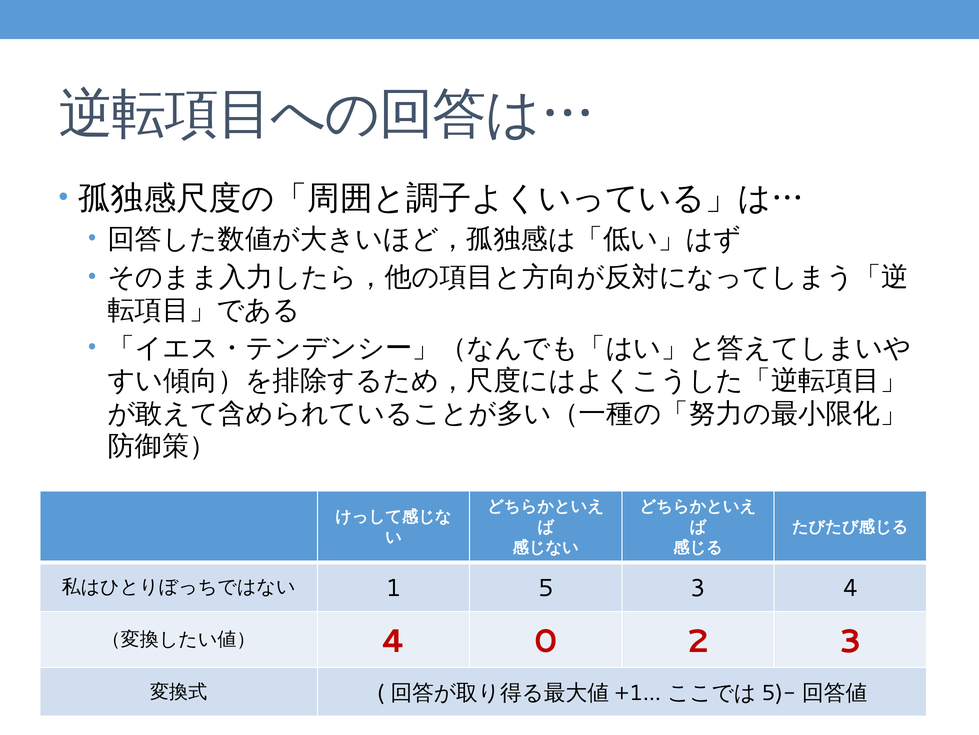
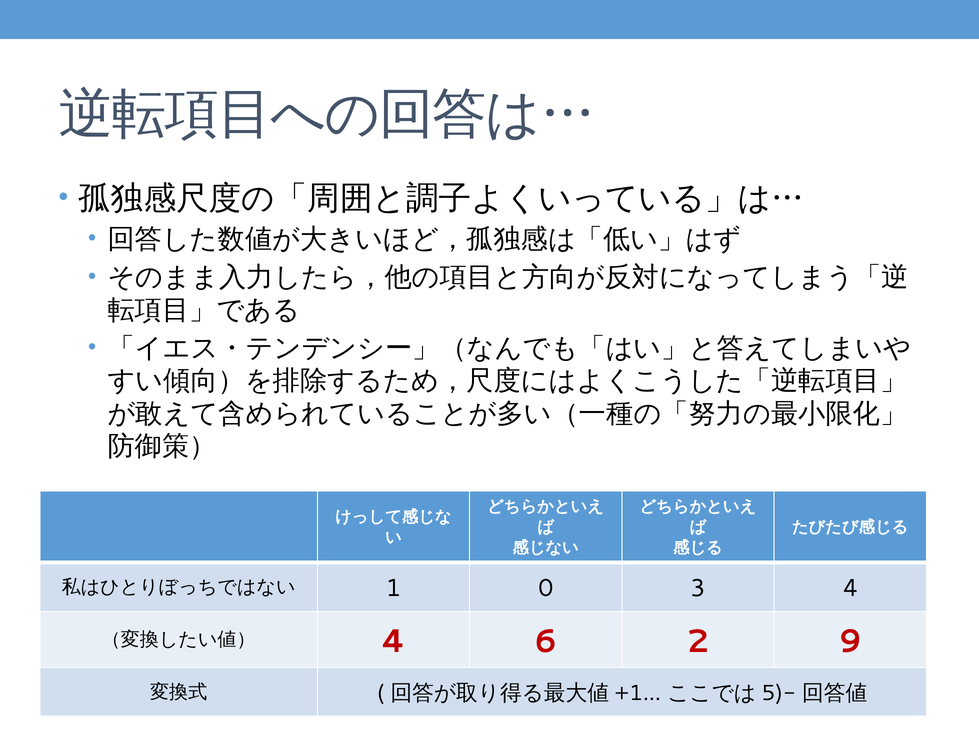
5: 5 -> 0 (546, 588)
0: 0 -> 6 (546, 641)
2 3: 3 -> 9 (850, 641)
